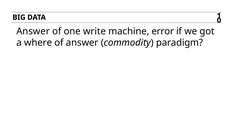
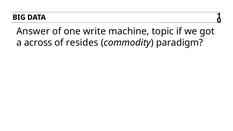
error: error -> topic (163, 31)
where: where -> across (38, 43)
of answer: answer -> resides (82, 43)
